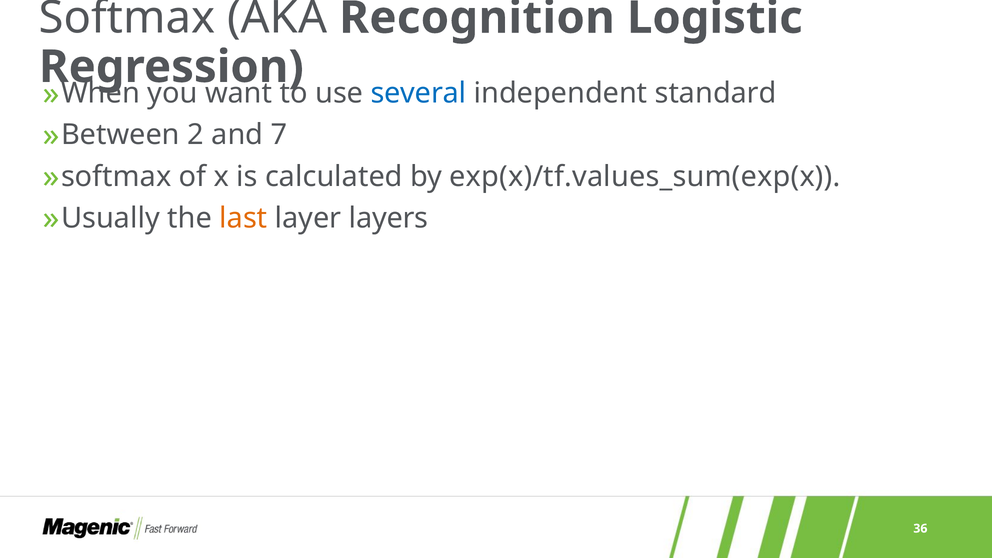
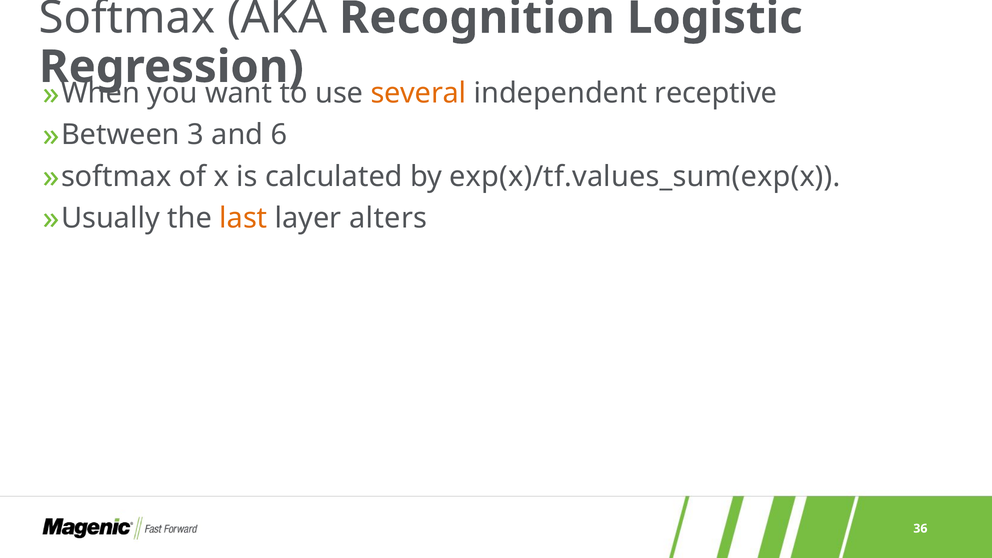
several colour: blue -> orange (419, 93)
standard: standard -> receptive (716, 93)
2: 2 -> 3 (196, 135)
7: 7 -> 6 (279, 135)
layers: layers -> alters (388, 218)
